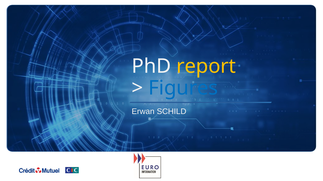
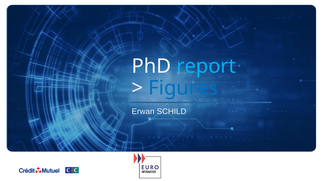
report colour: yellow -> light blue (206, 67)
